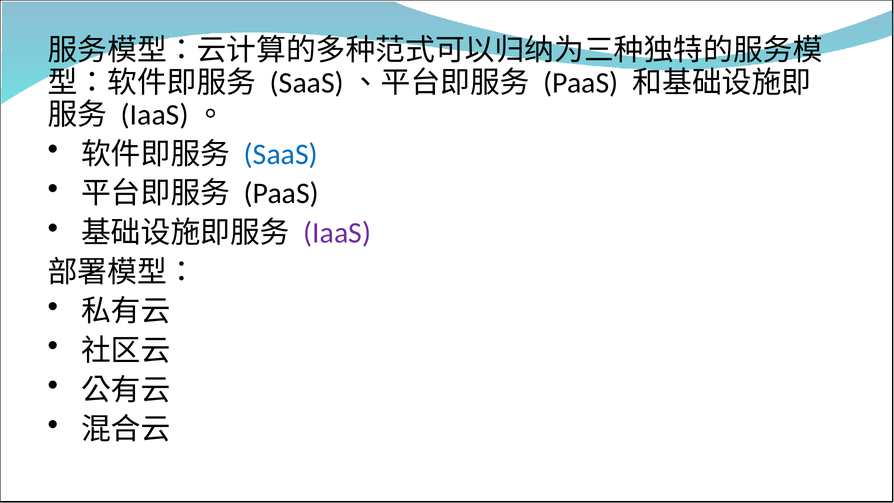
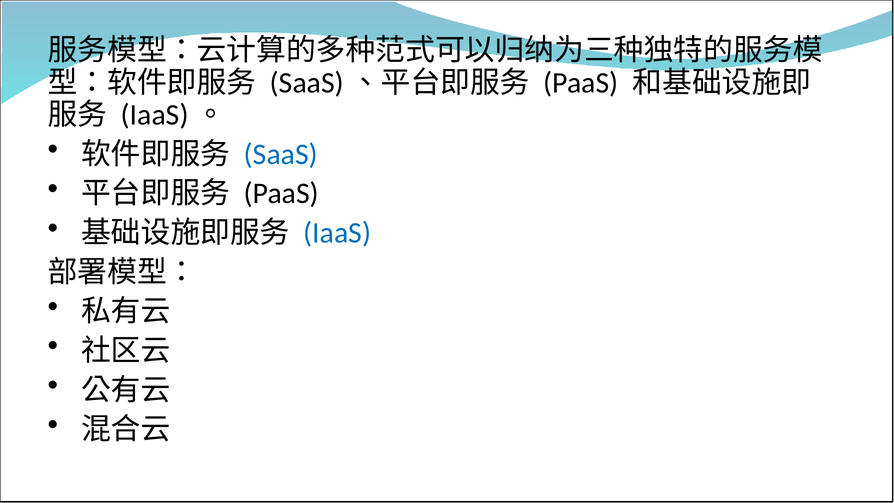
IaaS colour: purple -> blue (337, 233)
